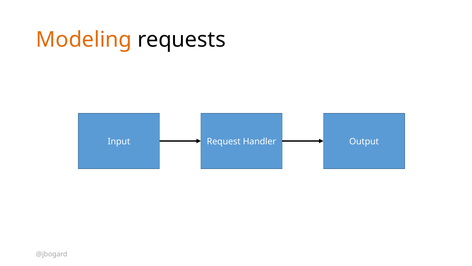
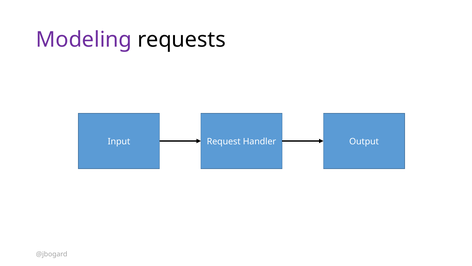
Modeling colour: orange -> purple (84, 40)
